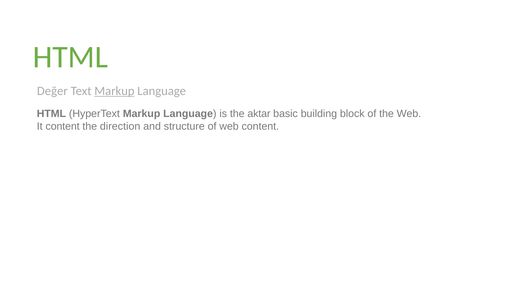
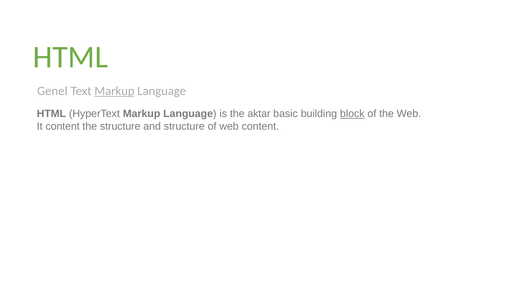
Değer: Değer -> Genel (52, 91)
block underline: none -> present (352, 114)
the direction: direction -> structure (120, 126)
